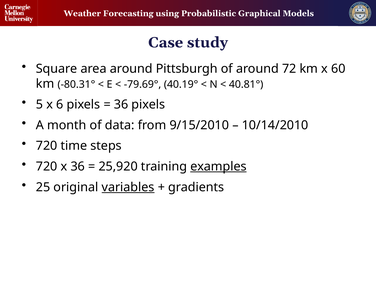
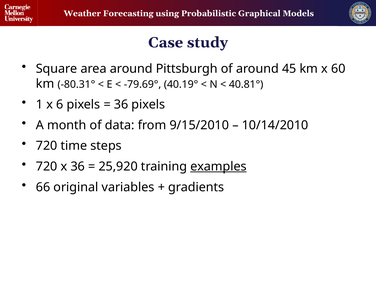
72: 72 -> 45 (289, 69)
5: 5 -> 1 (39, 104)
25: 25 -> 66 (43, 187)
variables underline: present -> none (128, 187)
